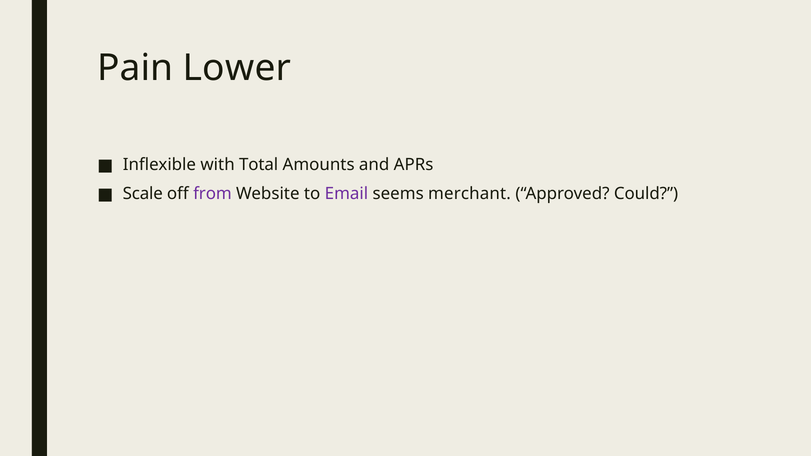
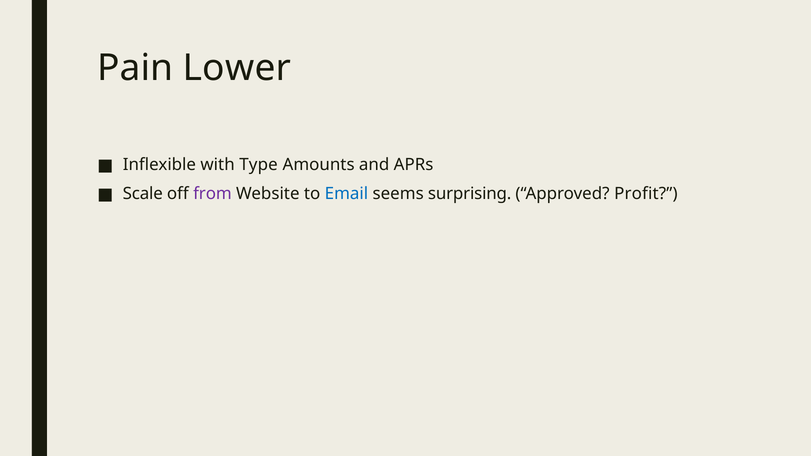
Total: Total -> Type (259, 165)
Email colour: purple -> blue (346, 194)
merchant: merchant -> surprising (470, 194)
Could: Could -> Profit (646, 194)
